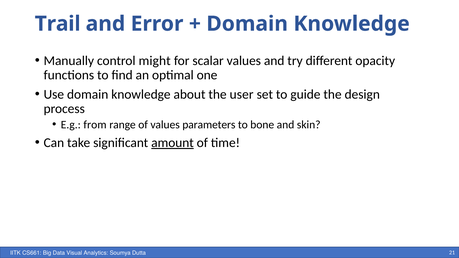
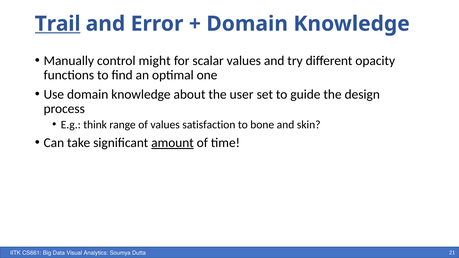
Trail underline: none -> present (58, 24)
from: from -> think (95, 125)
parameters: parameters -> satisfaction (209, 125)
